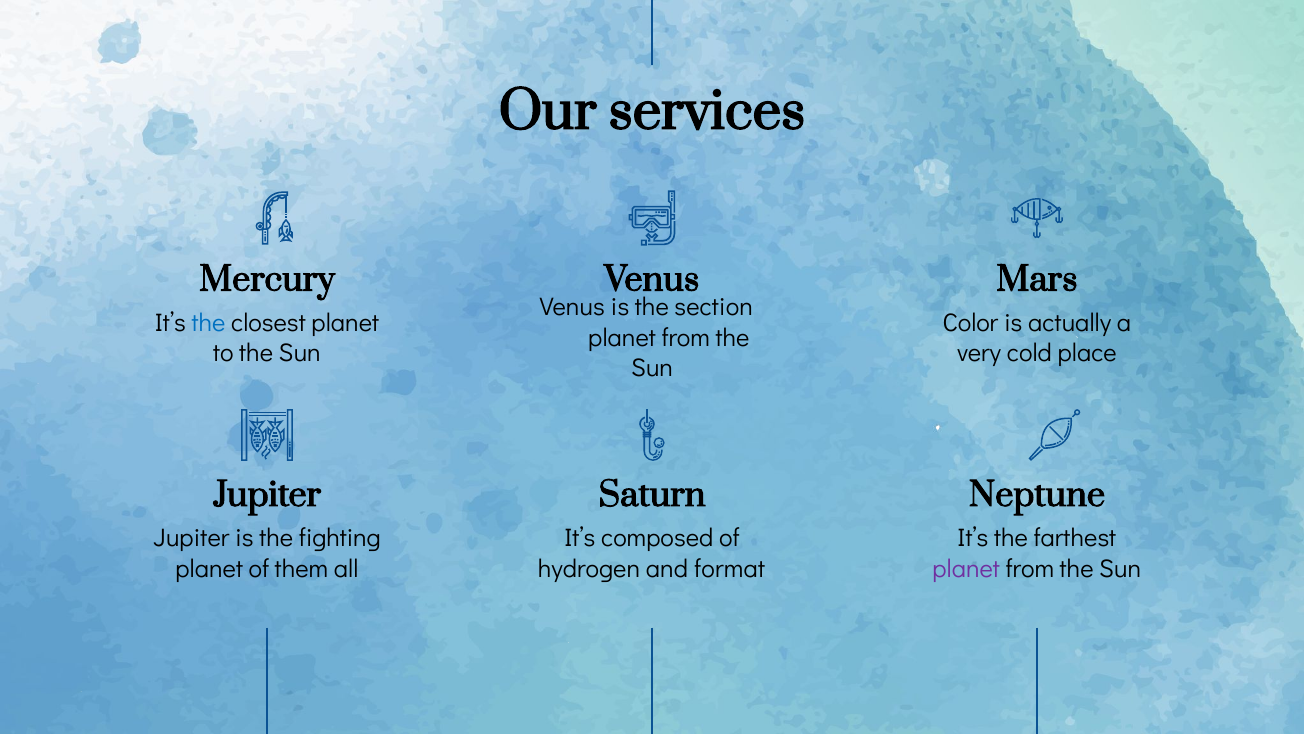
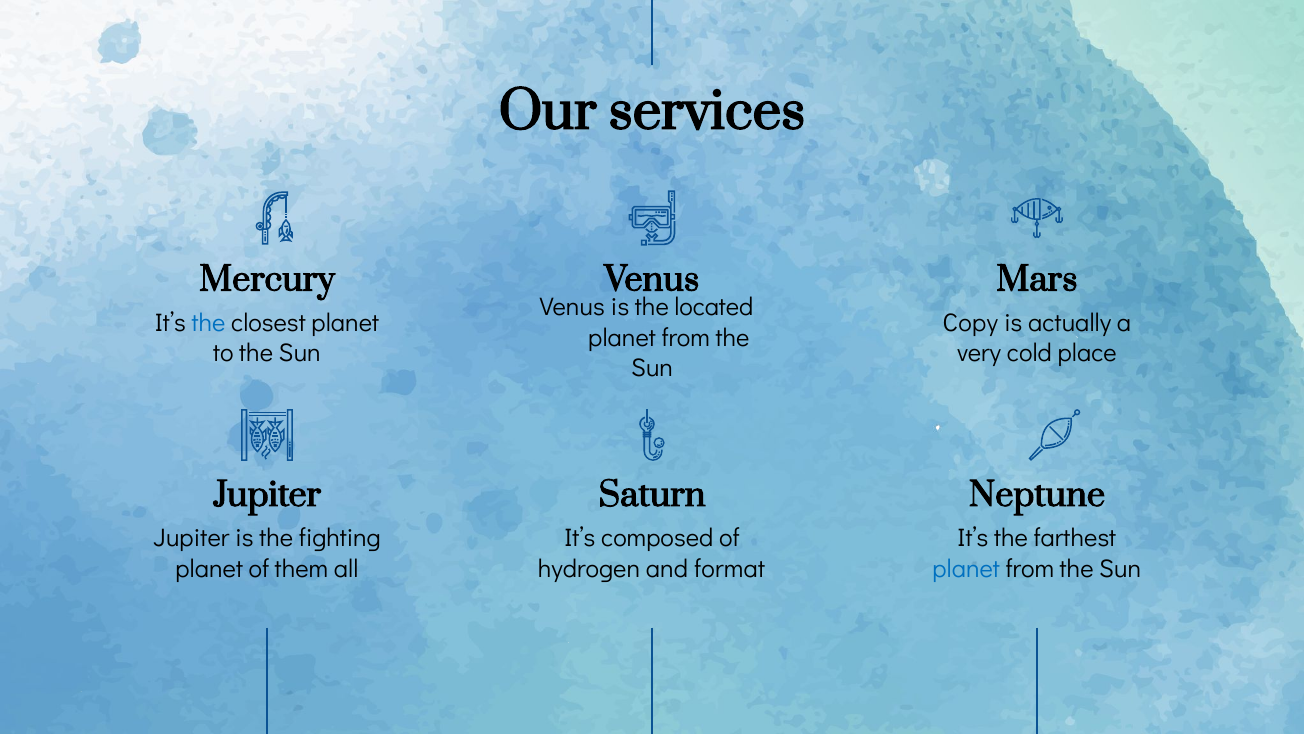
section: section -> located (714, 307)
Color: Color -> Copy (970, 323)
planet colour: purple -> blue (966, 568)
